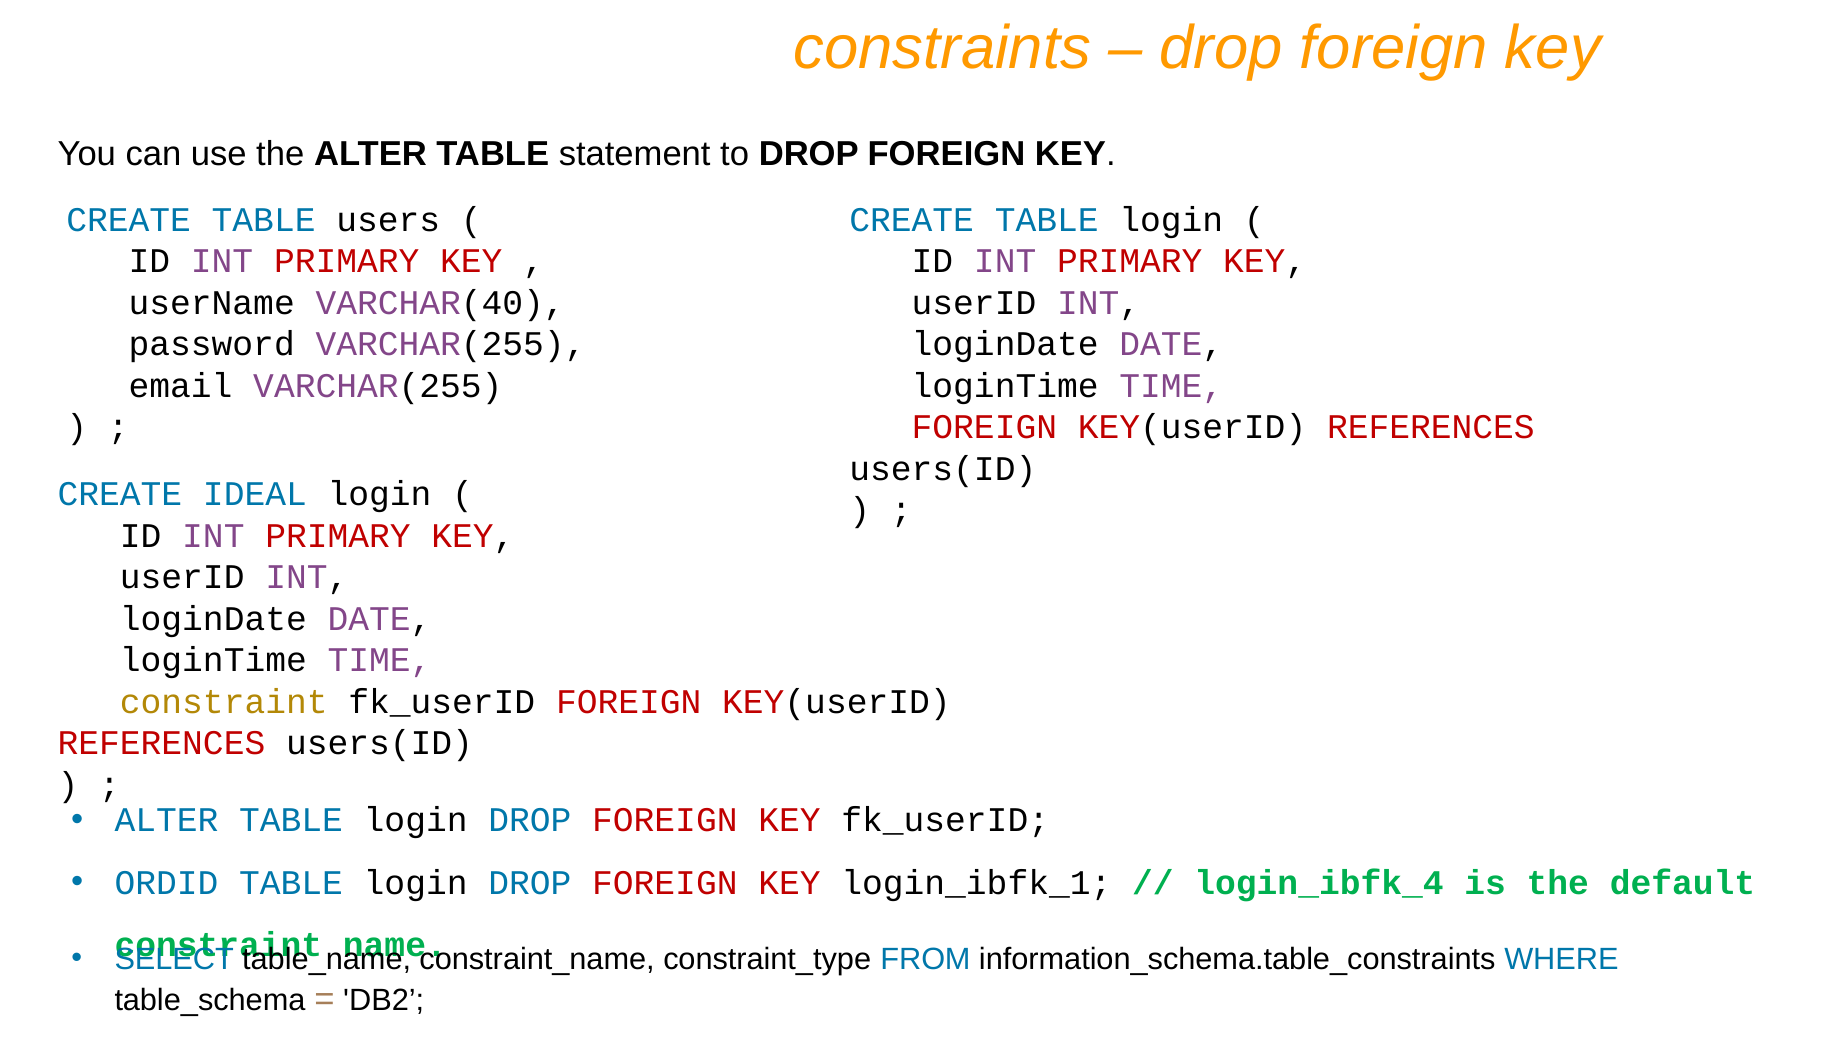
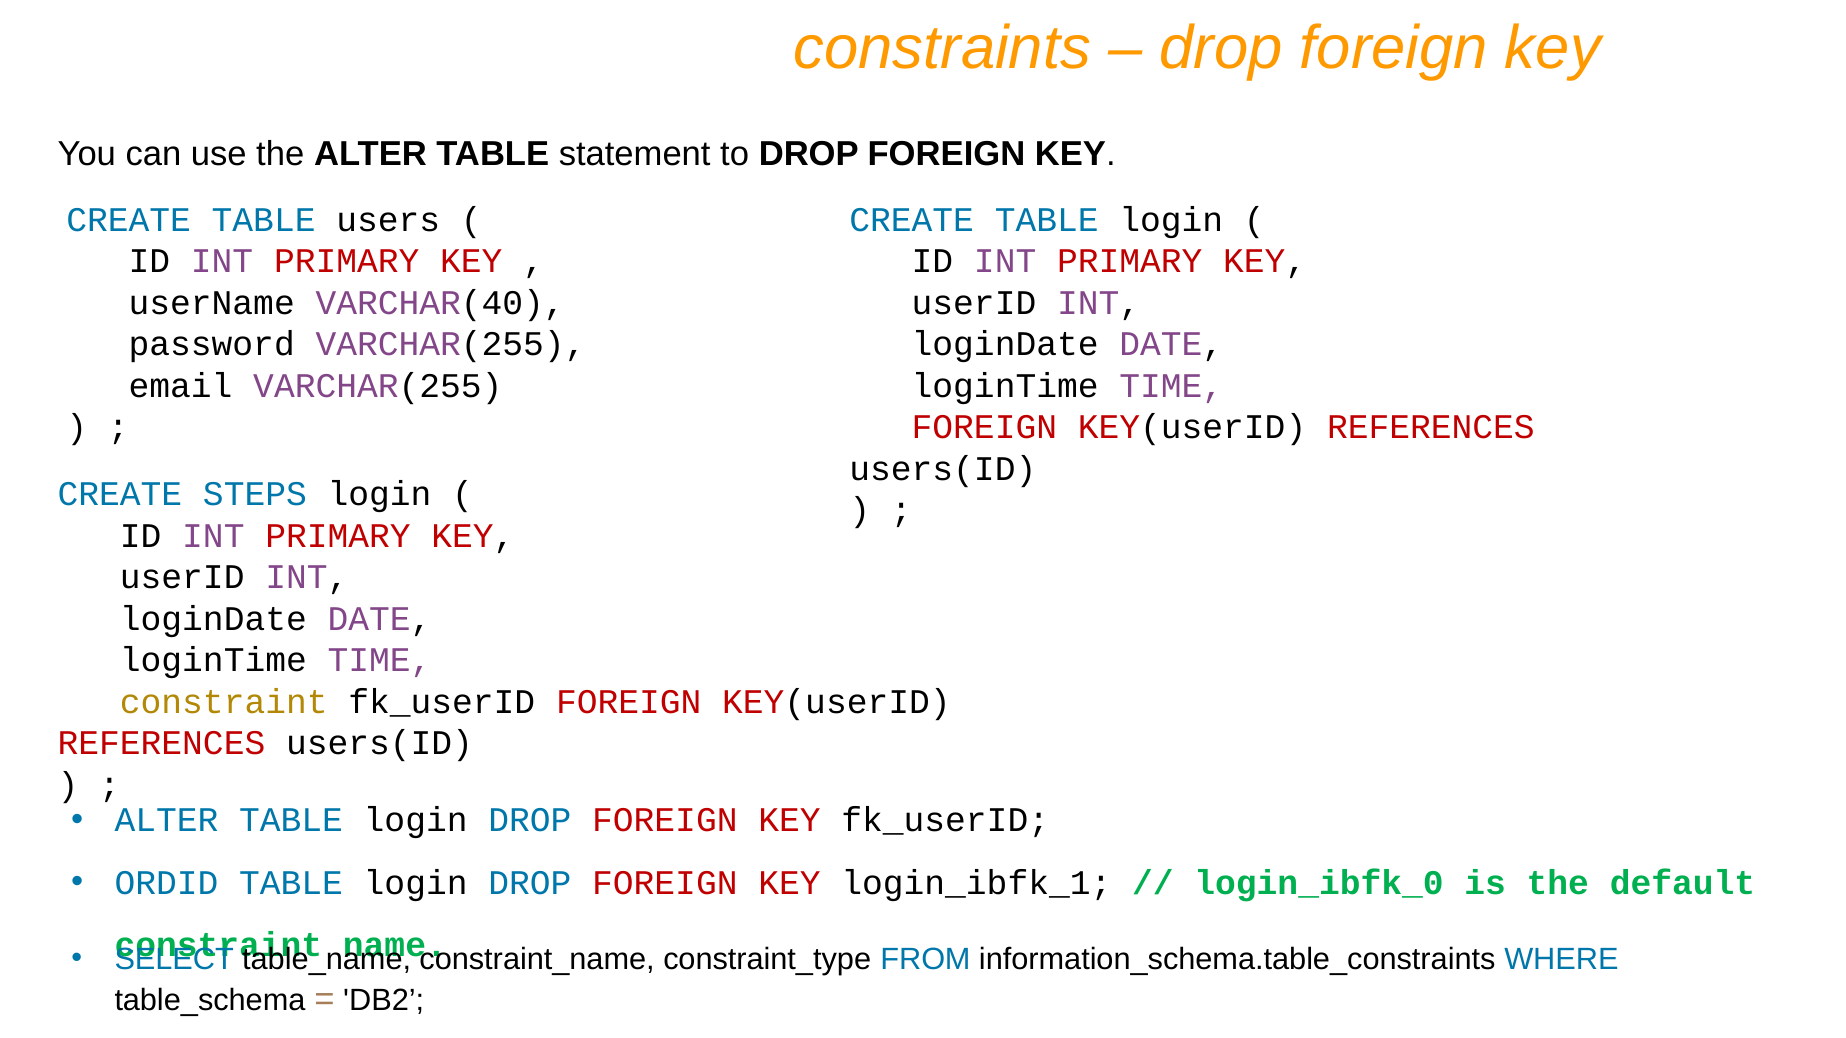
IDEAL: IDEAL -> STEPS (255, 495)
login_ibfk_4: login_ibfk_4 -> login_ibfk_0 (1319, 883)
